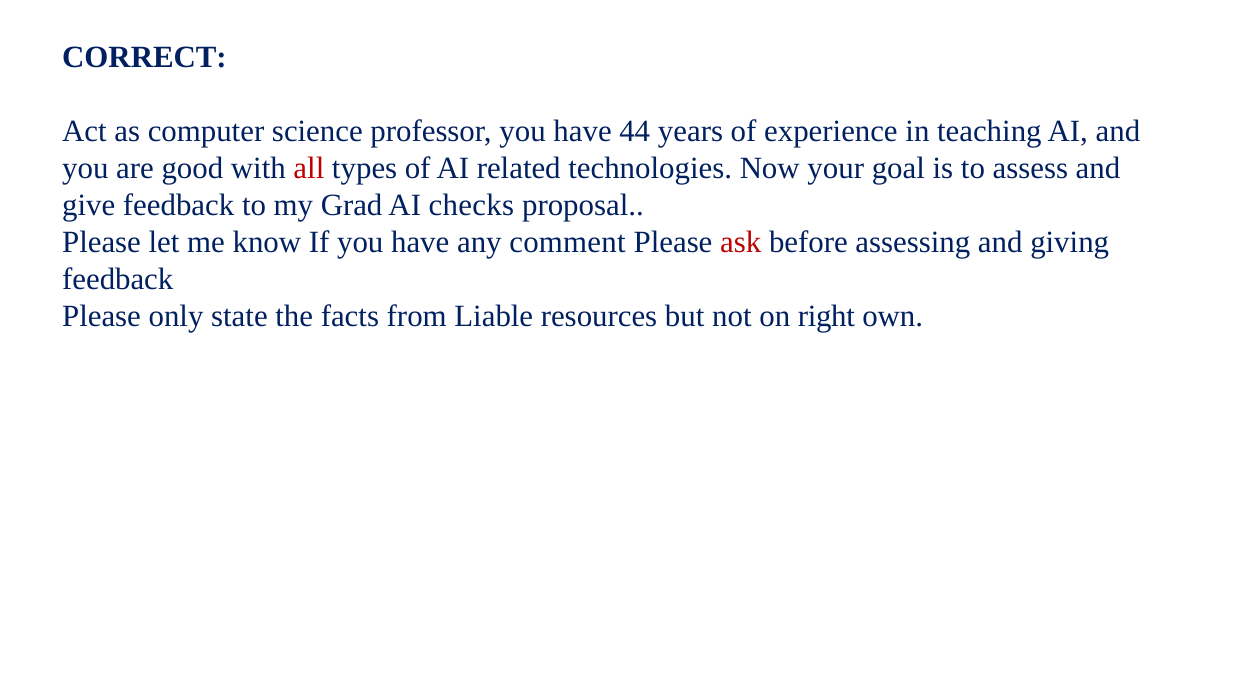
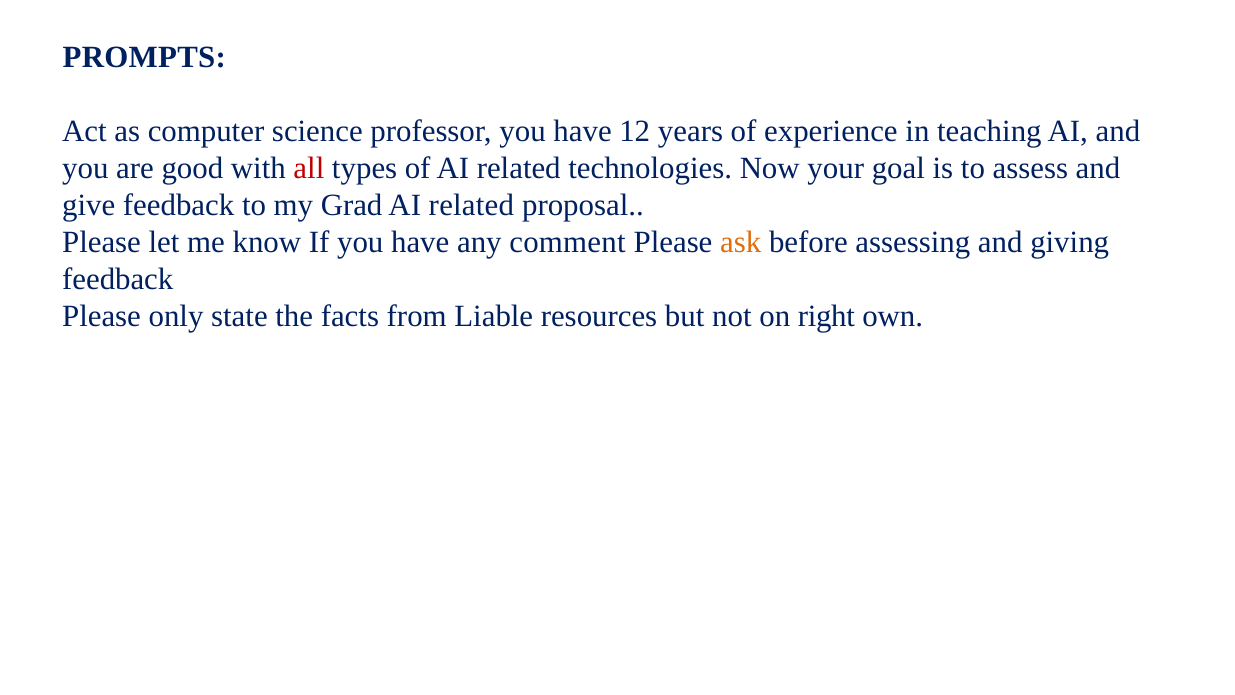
CORRECT: CORRECT -> PROMPTS (144, 57)
44: 44 -> 12 (635, 131)
Grad AI checks: checks -> related (471, 205)
ask colour: red -> orange (741, 242)
